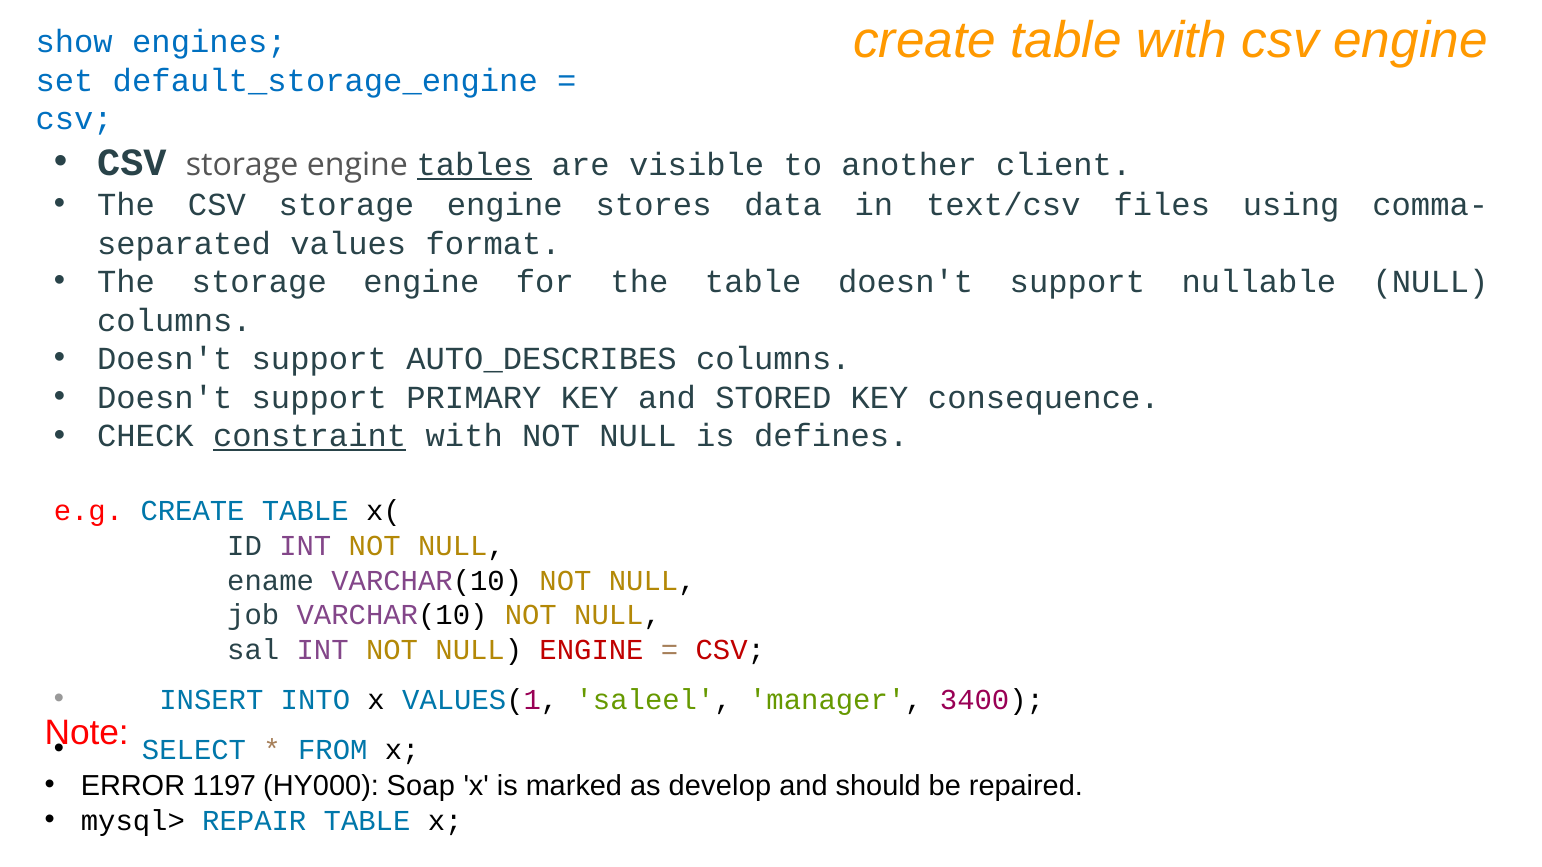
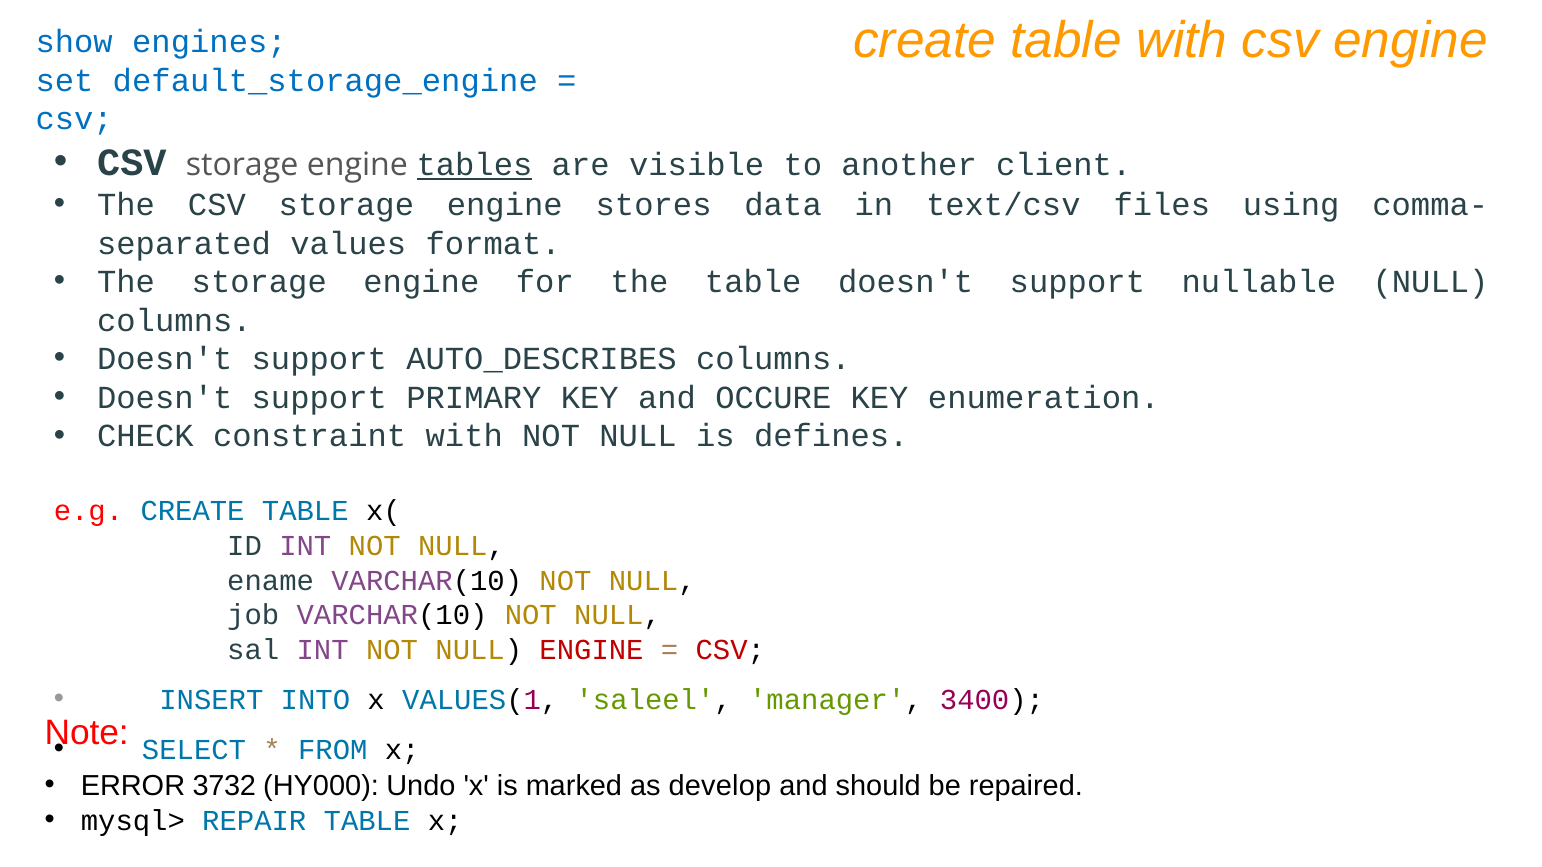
STORED: STORED -> OCCURE (773, 398)
consequence: consequence -> enumeration (1044, 398)
constraint underline: present -> none (310, 436)
1197: 1197 -> 3732 (224, 786)
Soap: Soap -> Undo (421, 786)
